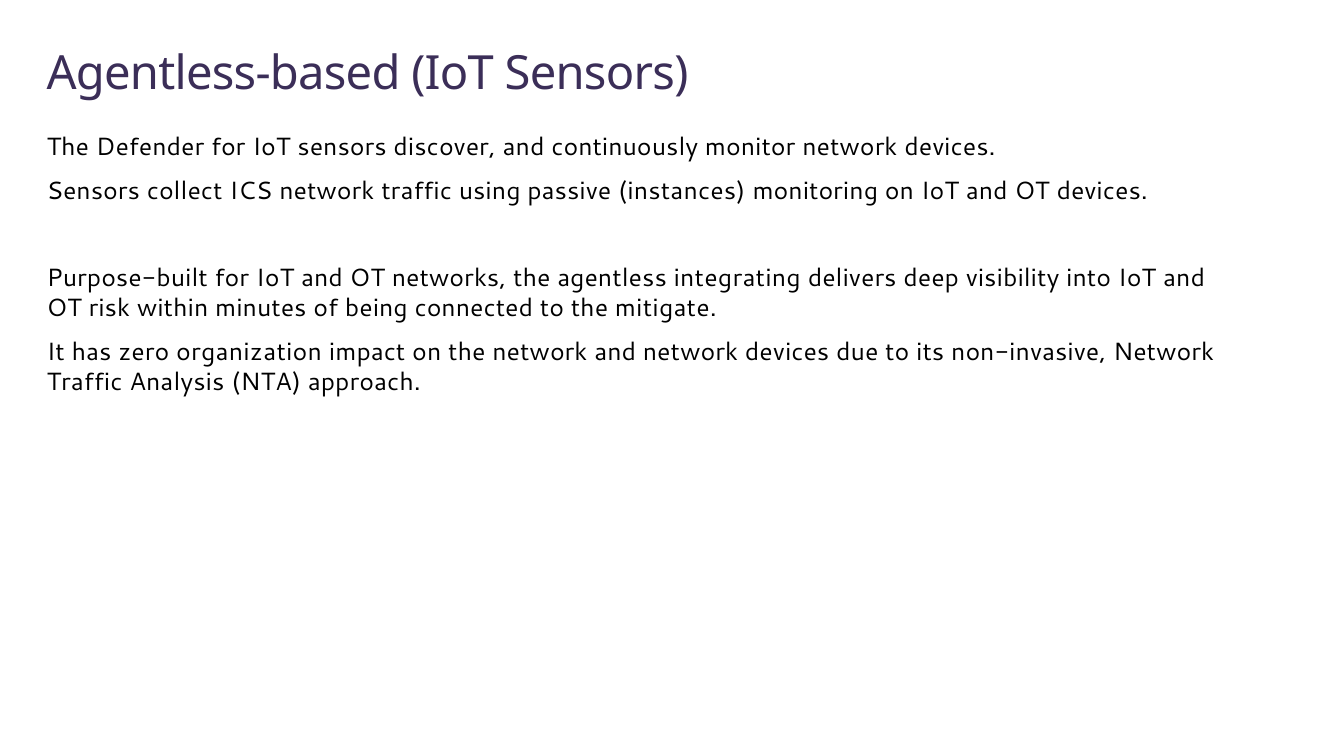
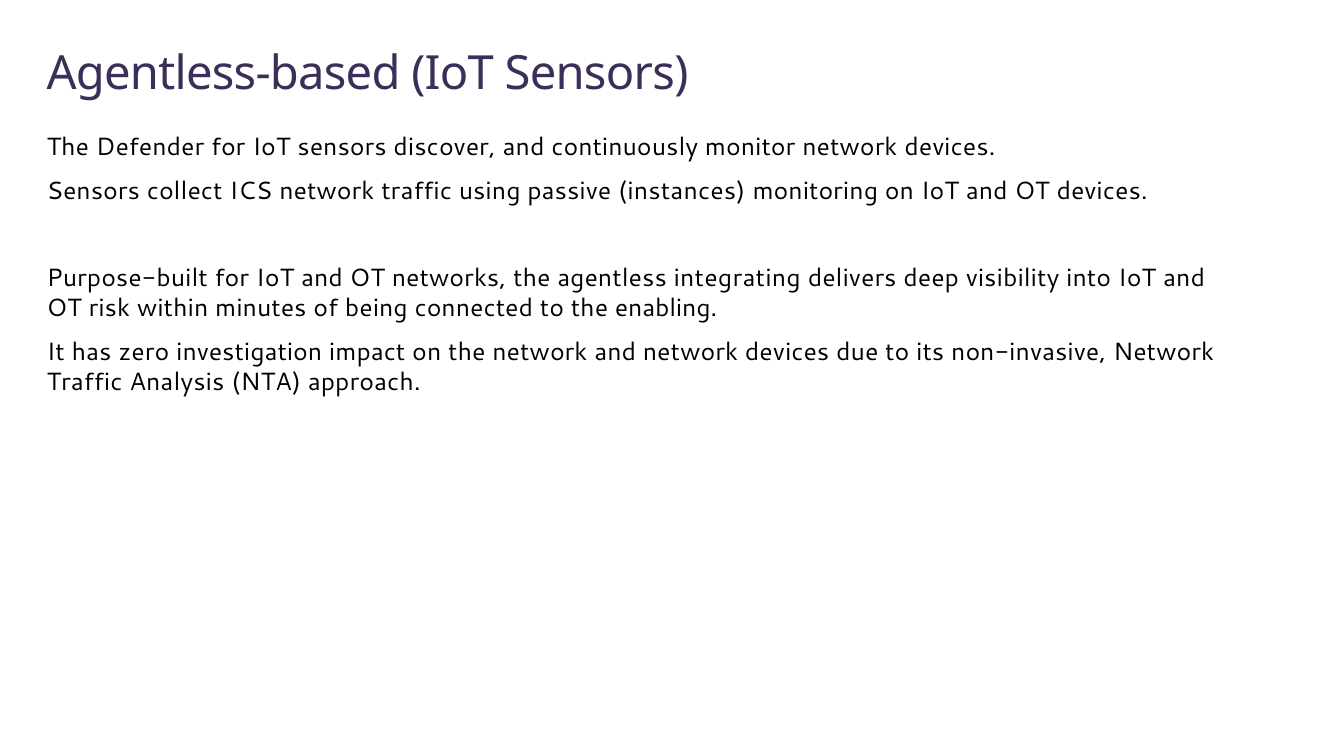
mitigate: mitigate -> enabling (666, 309)
organization: organization -> investigation (249, 352)
